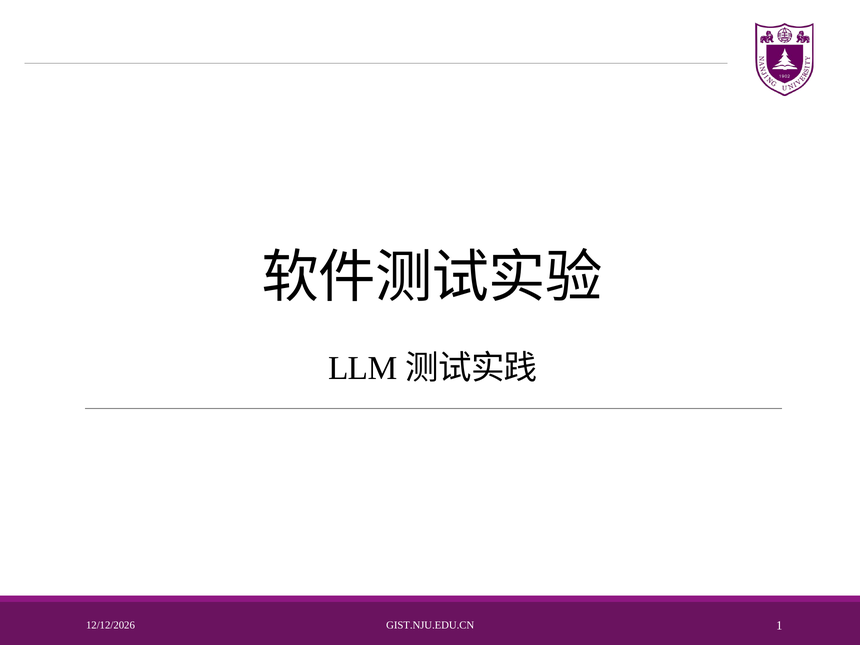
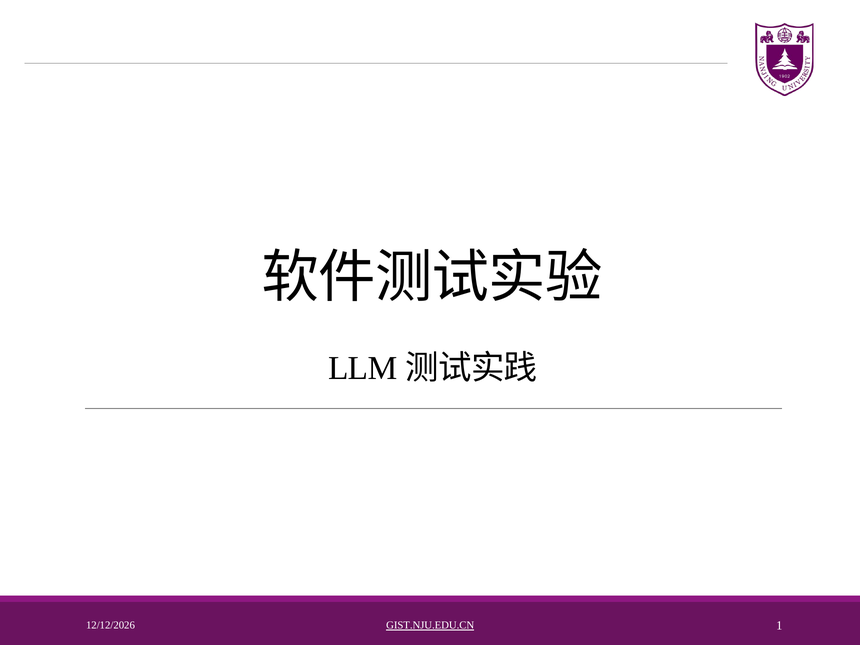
GIST.NJU.EDU.CN underline: none -> present (430, 625)
